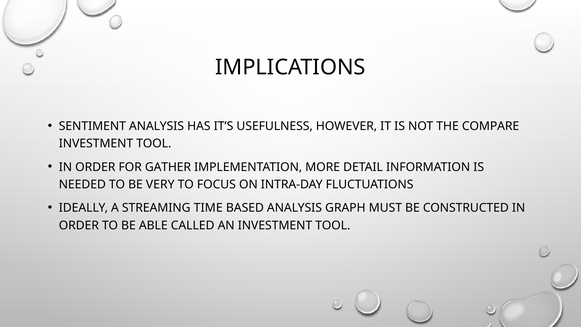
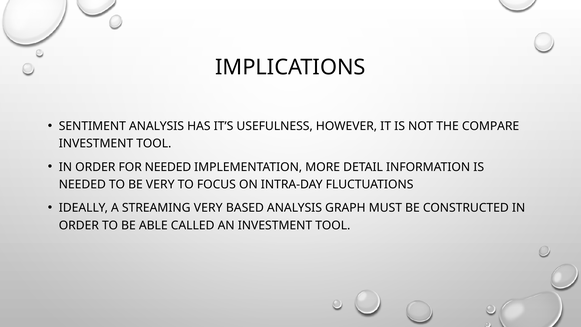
FOR GATHER: GATHER -> NEEDED (168, 167)
STREAMING TIME: TIME -> VERY (208, 208)
